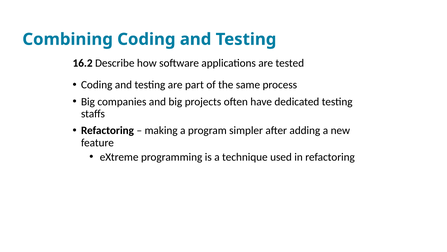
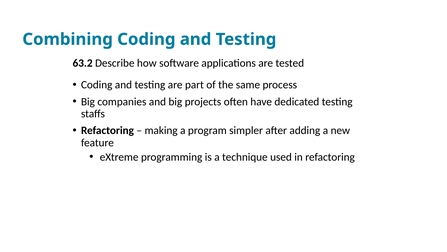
16.2: 16.2 -> 63.2 (83, 63)
